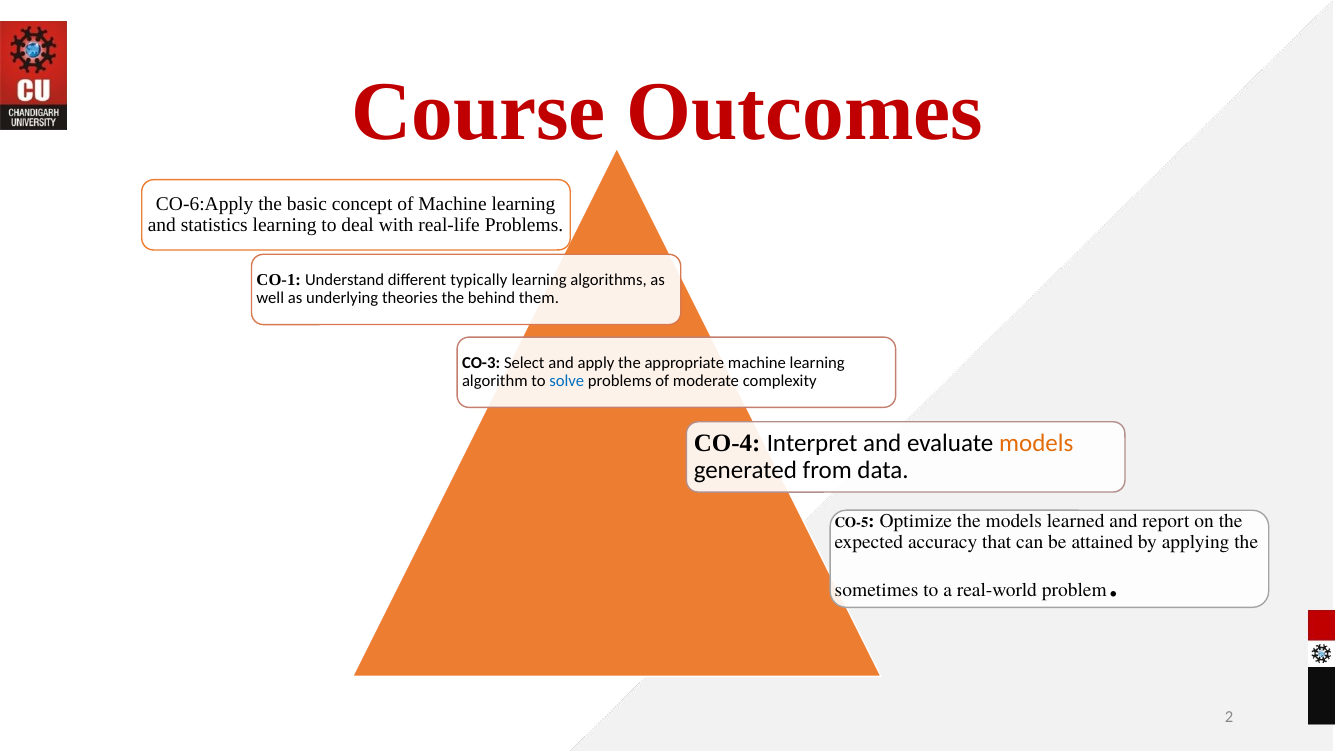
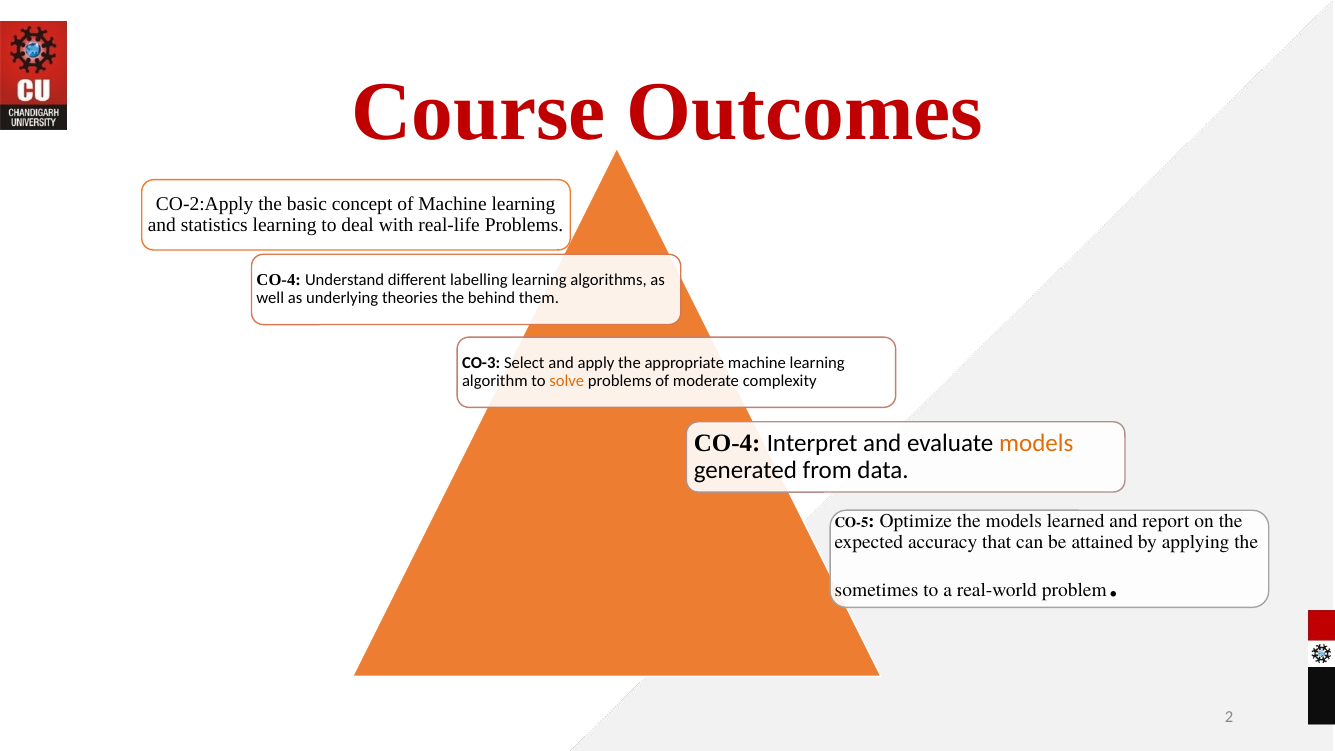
CO-6:Apply: CO-6:Apply -> CO-2:Apply (205, 204)
CO-1: CO-1 -> CO-4 (279, 280)
typically: typically -> labelling (479, 280)
solve colour: blue -> orange (567, 381)
